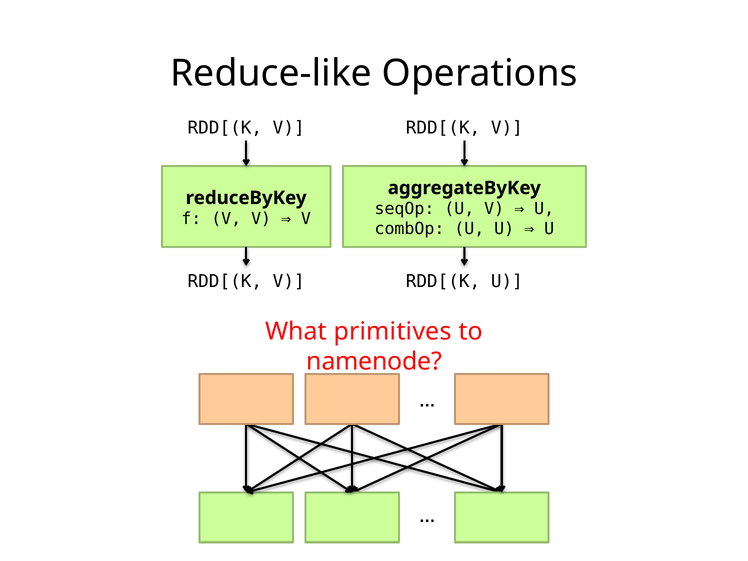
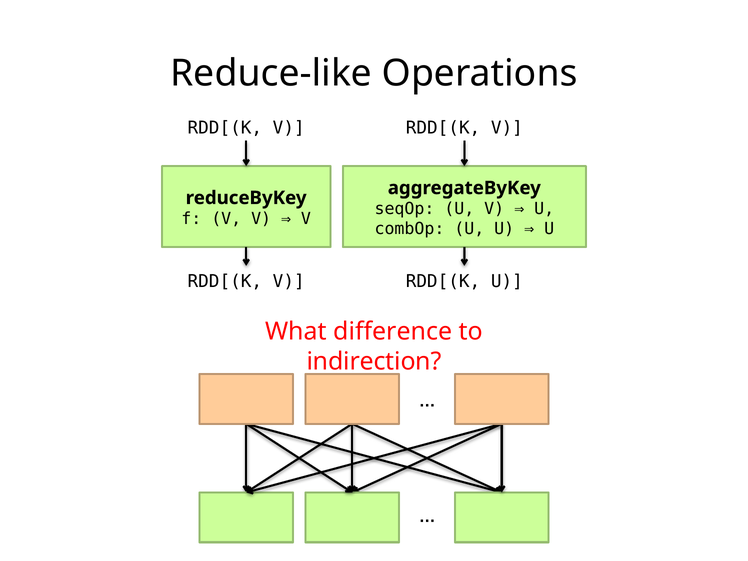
primitives: primitives -> difference (393, 332)
namenode: namenode -> indirection (374, 362)
